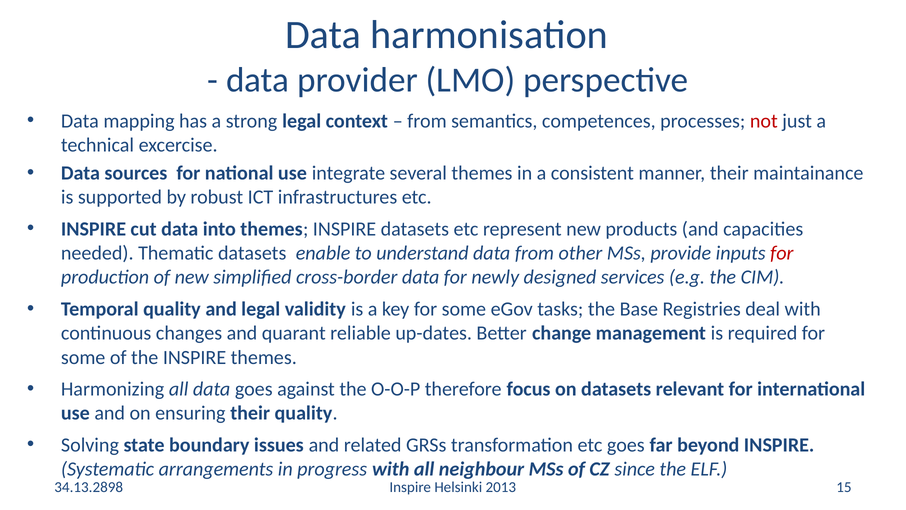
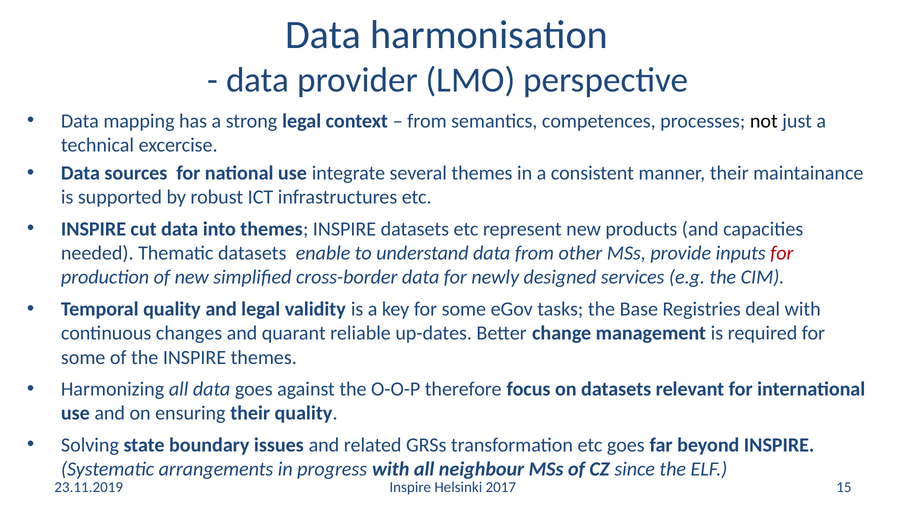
not colour: red -> black (764, 121)
34.13.2898: 34.13.2898 -> 23.11.2019 (89, 487)
2013: 2013 -> 2017 (501, 487)
